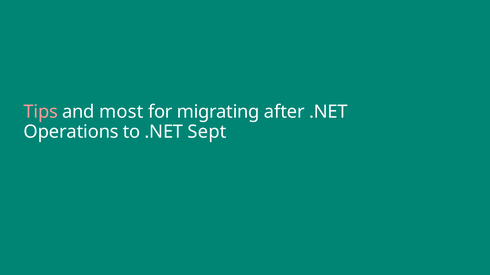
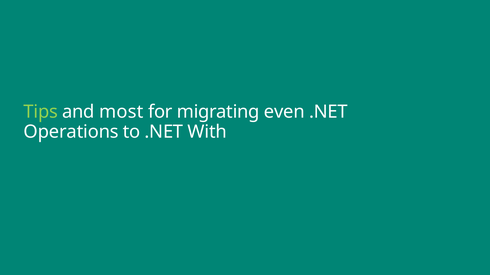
Tips colour: pink -> light green (41, 112)
after: after -> even (284, 112)
Sept: Sept -> With (207, 132)
